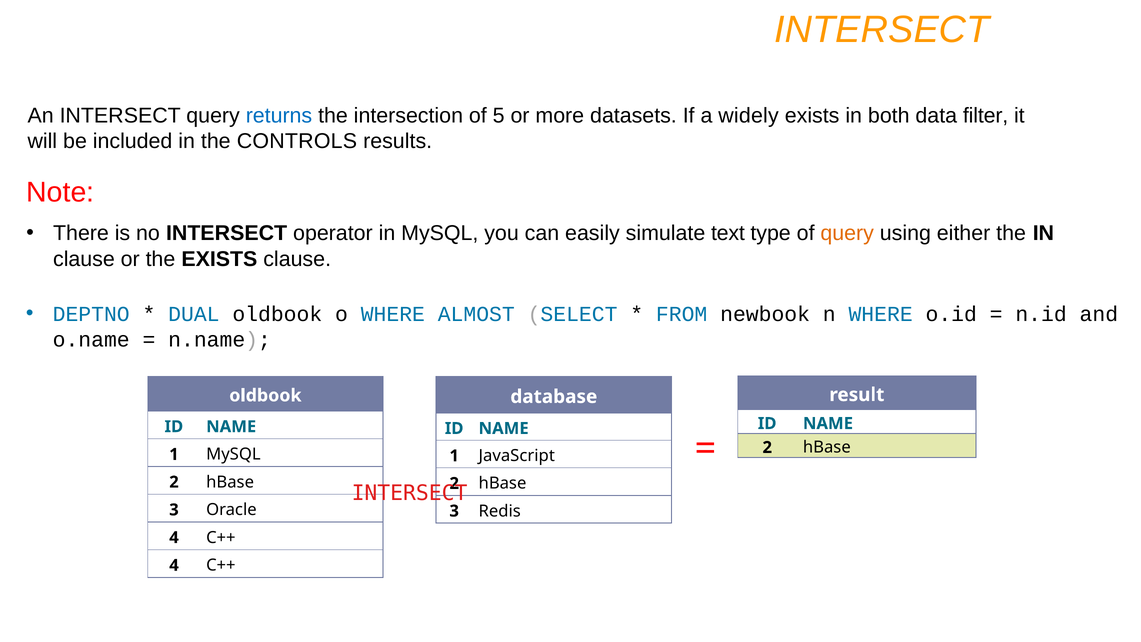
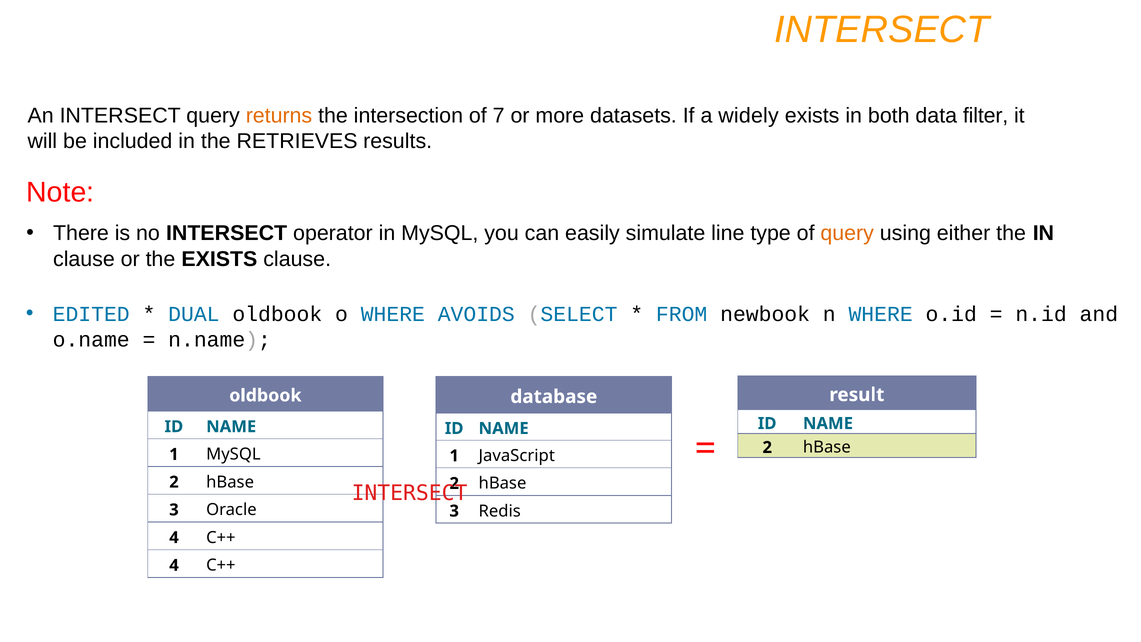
returns colour: blue -> orange (279, 116)
5: 5 -> 7 (499, 116)
CONTROLS: CONTROLS -> RETRIEVES (297, 141)
text: text -> line (728, 233)
DEPTNO: DEPTNO -> EDITED (91, 314)
ALMOST: ALMOST -> AVOIDS (476, 314)
